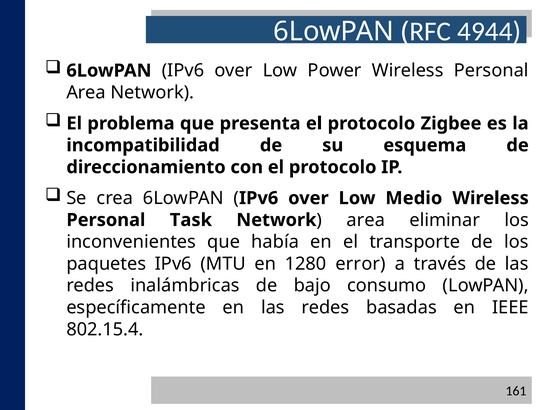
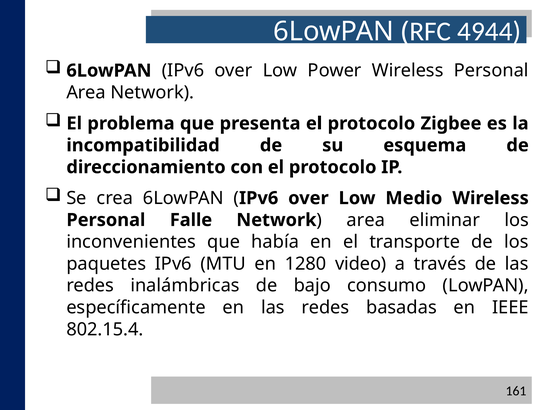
Task: Task -> Falle (191, 220)
error: error -> video (361, 264)
